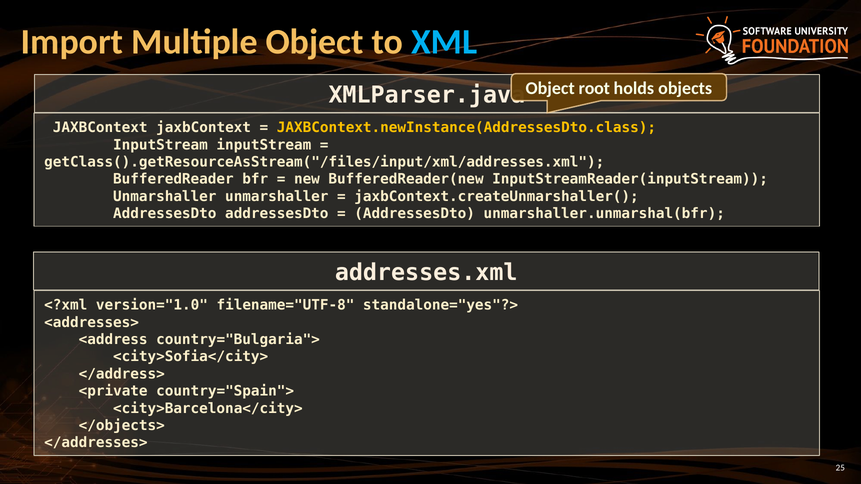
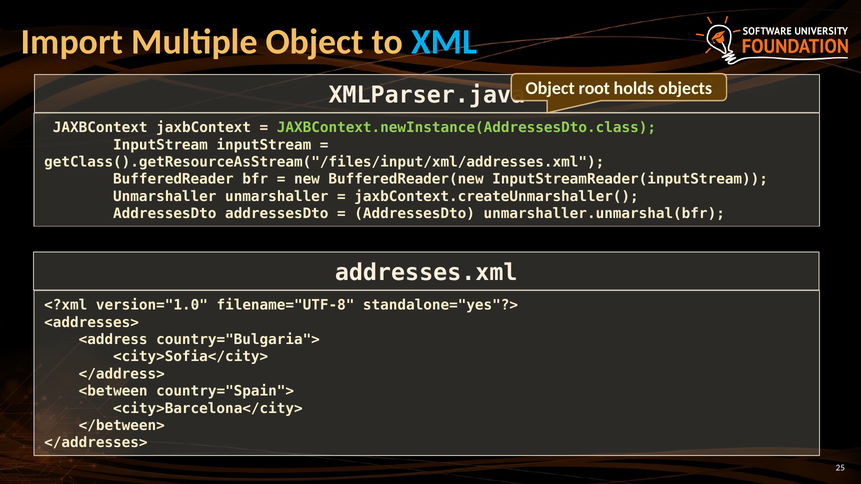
JAXBContext.newInstance(AddressesDto.class colour: yellow -> light green (466, 128)
<private: <private -> <between (113, 391)
</objects>: </objects> -> </between> (122, 426)
